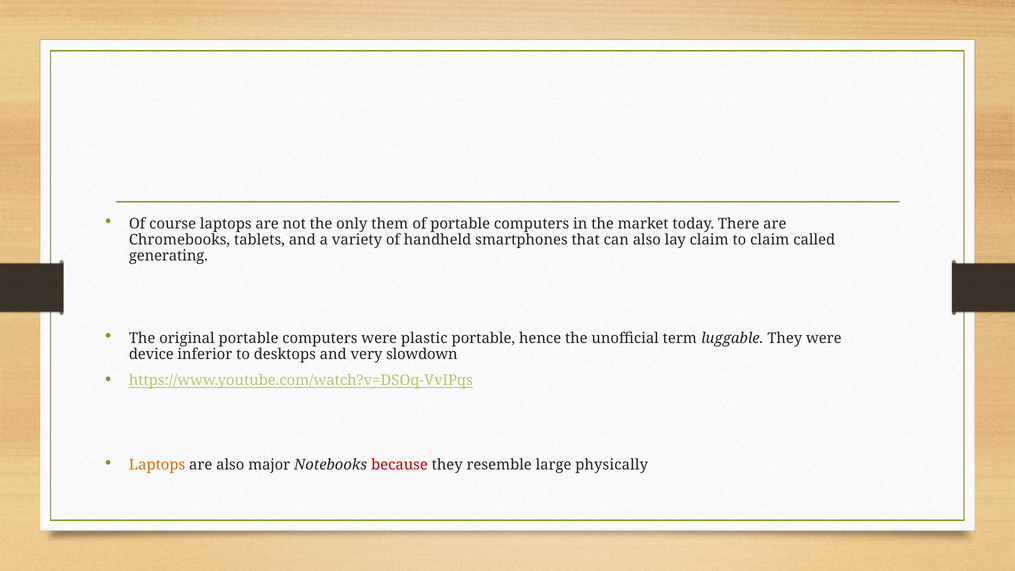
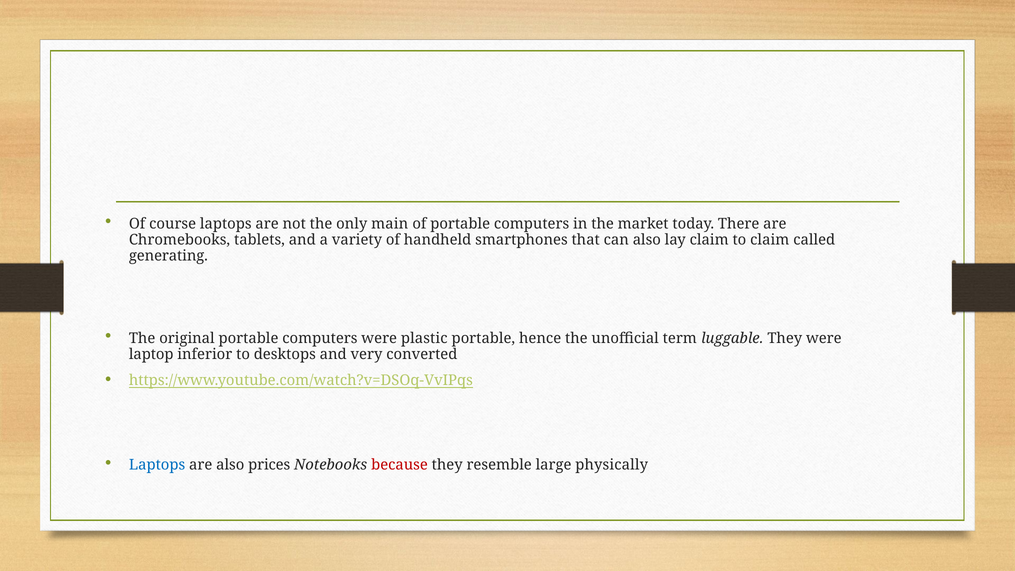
them: them -> main (390, 224)
device: device -> laptop (151, 354)
slowdown: slowdown -> converted (422, 354)
Laptops colour: orange -> blue (157, 465)
major: major -> prices (269, 465)
